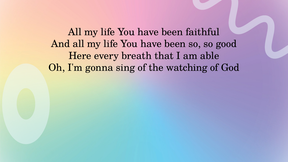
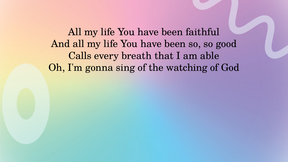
Here: Here -> Calls (80, 56)
